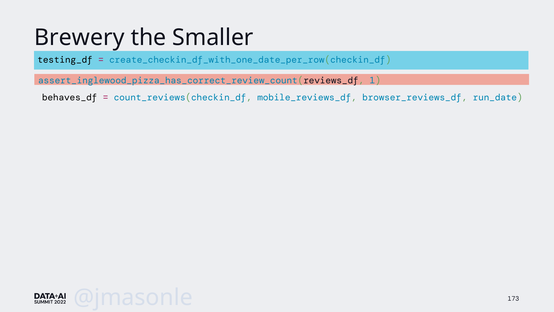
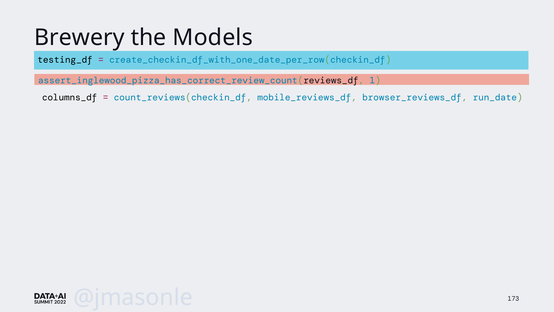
Smaller: Smaller -> Models (213, 37)
behaves_df: behaves_df -> columns_df (70, 97)
